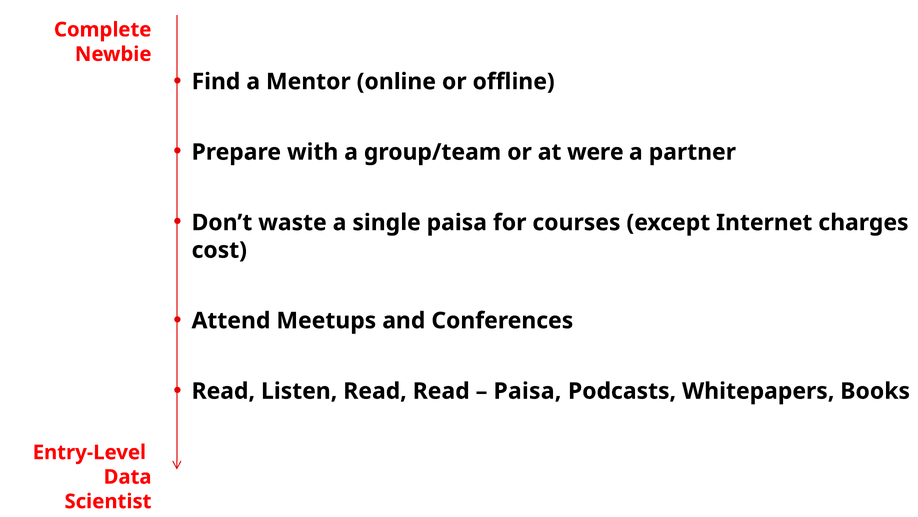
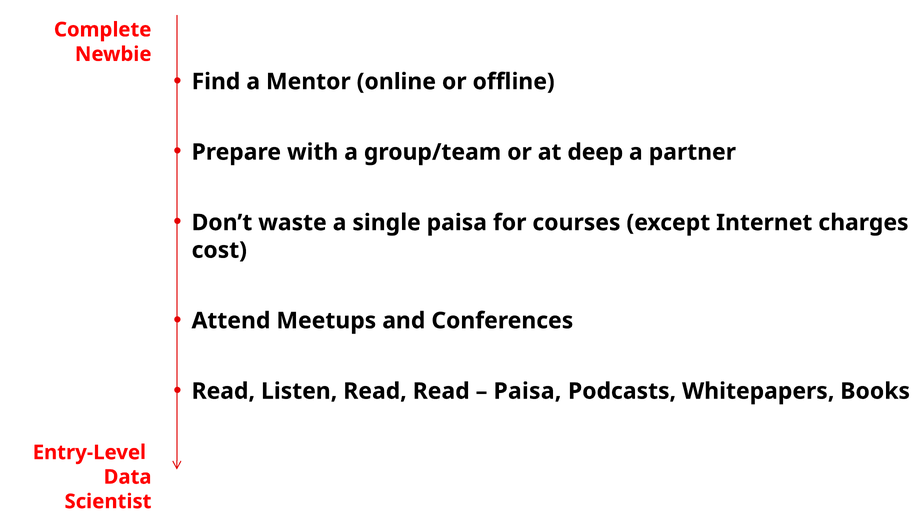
were: were -> deep (595, 152)
